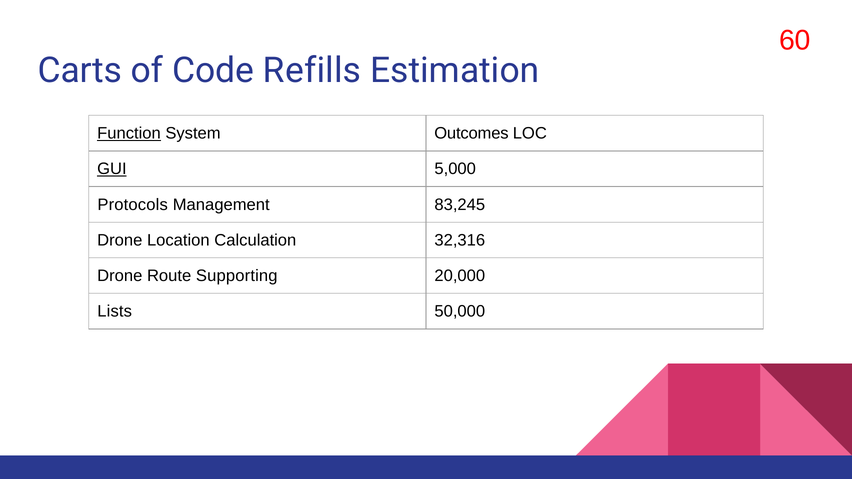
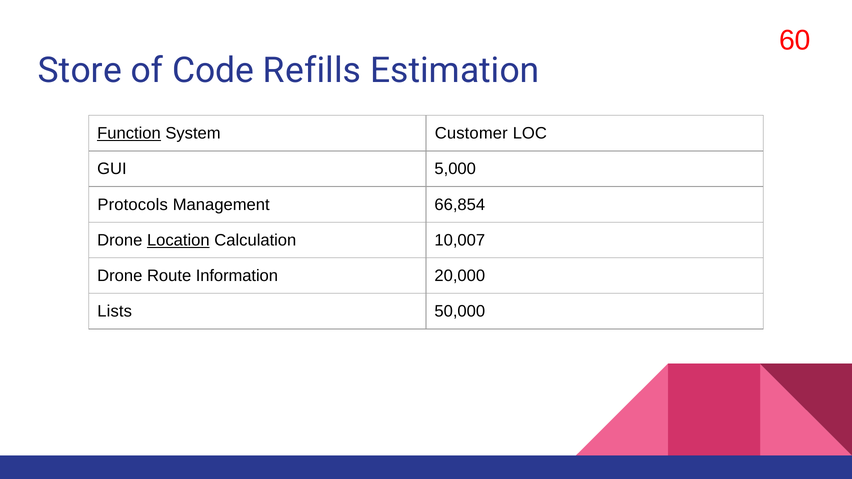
Carts: Carts -> Store (80, 71)
Outcomes: Outcomes -> Customer (471, 133)
GUI underline: present -> none (112, 169)
83,245: 83,245 -> 66,854 (460, 205)
Location underline: none -> present (178, 240)
32,316: 32,316 -> 10,007 (460, 240)
Supporting: Supporting -> Information (237, 276)
